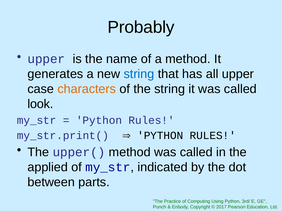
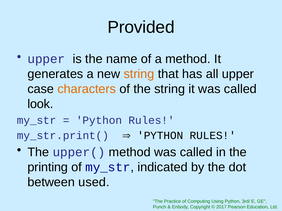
Probably: Probably -> Provided (141, 27)
string colour: blue -> orange (139, 74)
applied: applied -> printing (48, 168)
parts: parts -> used (94, 183)
